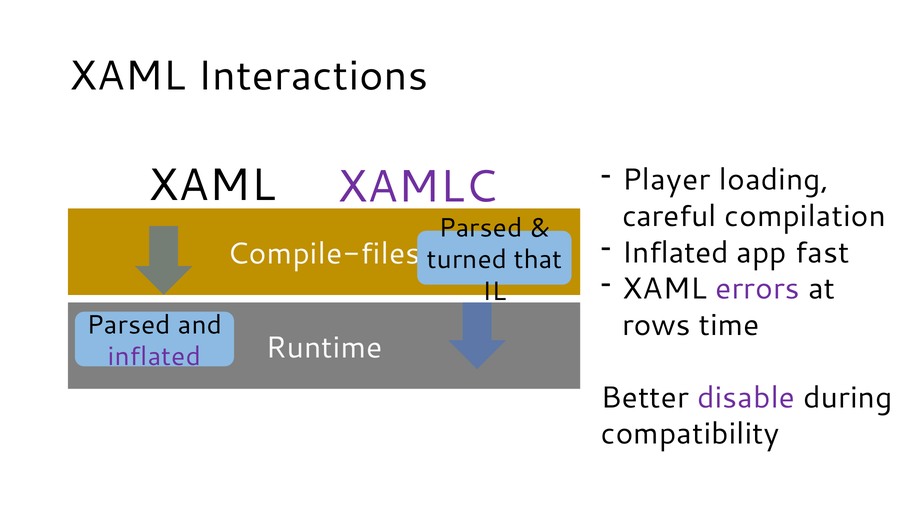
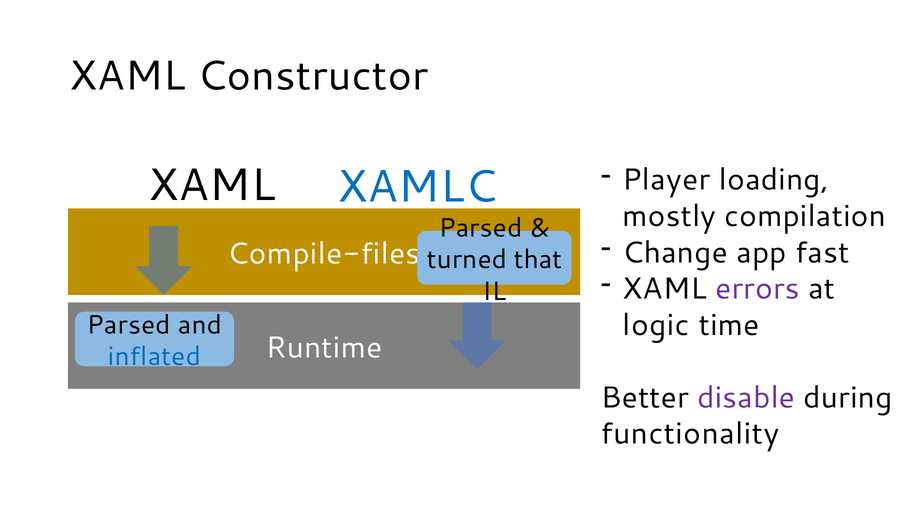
Interactions: Interactions -> Constructor (313, 76)
XAMLC colour: purple -> blue (417, 187)
careful: careful -> mostly (669, 216)
Inflated: Inflated -> Change (675, 252)
rows: rows -> logic (656, 325)
inflated colour: purple -> blue (154, 356)
compatibility: compatibility -> functionality (690, 434)
